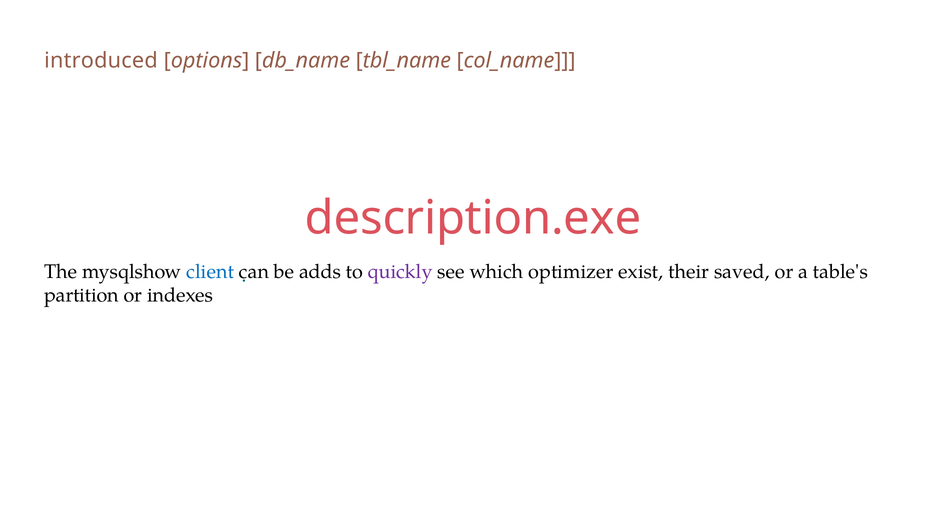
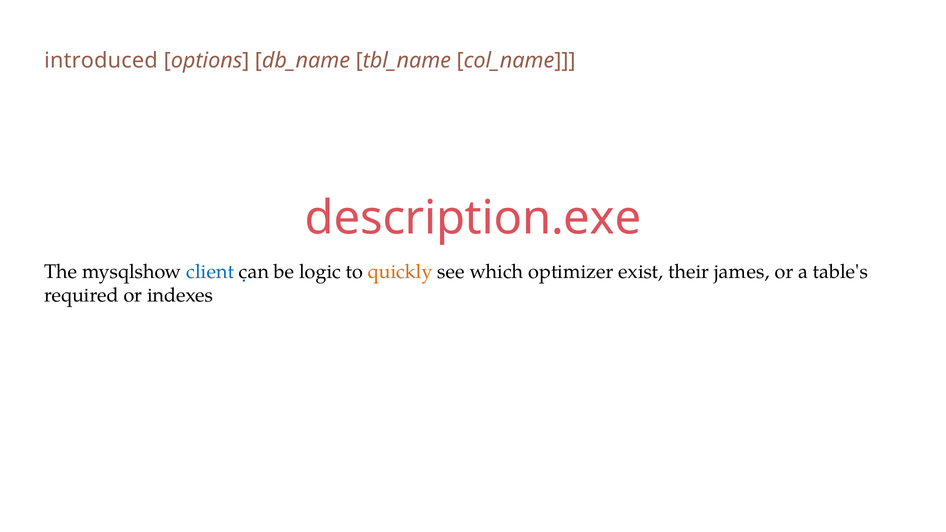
adds: adds -> logic (320, 272)
quickly colour: purple -> orange (400, 272)
saved: saved -> james (742, 272)
partition: partition -> required (81, 295)
